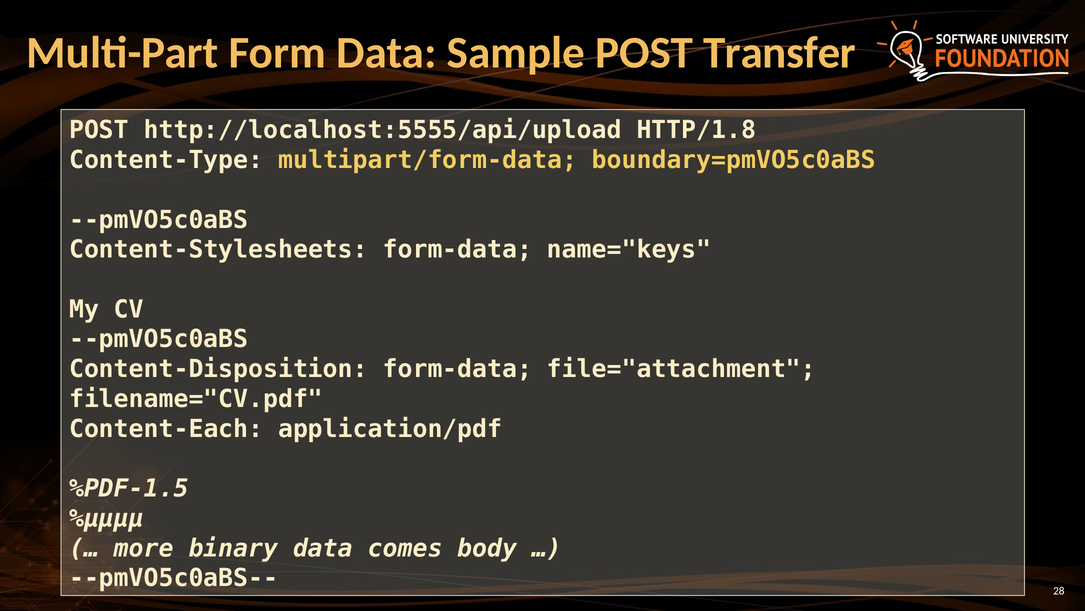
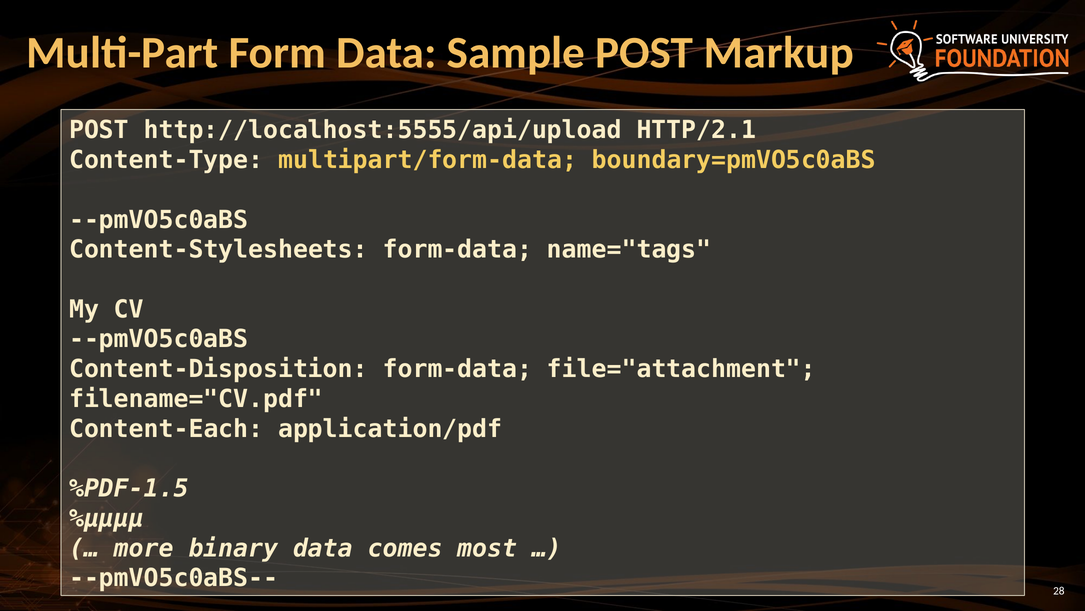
Transfer: Transfer -> Markup (779, 53)
HTTP/1.8: HTTP/1.8 -> HTTP/2.1 (696, 130)
name="keys: name="keys -> name="tags (629, 249)
body: body -> most (487, 548)
